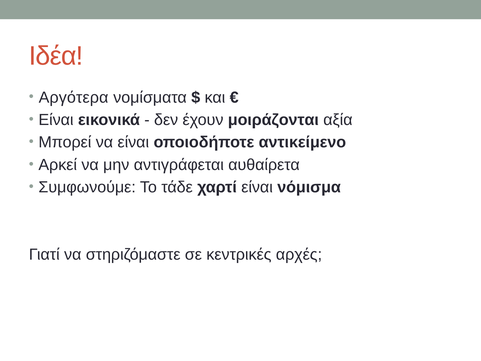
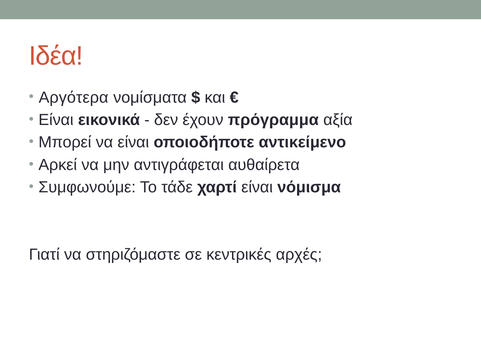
μοιράζονται: μοιράζονται -> πρόγραμμα (273, 120)
